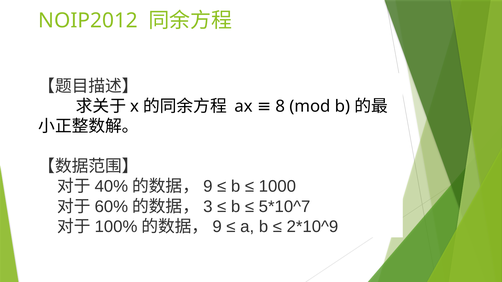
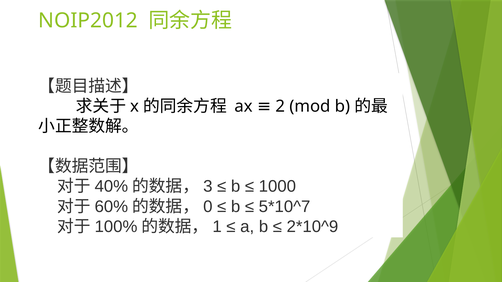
8: 8 -> 2 (280, 106)
9: 9 -> 3 (208, 187)
3: 3 -> 0 (208, 207)
9: 9 -> 1 (217, 227)
